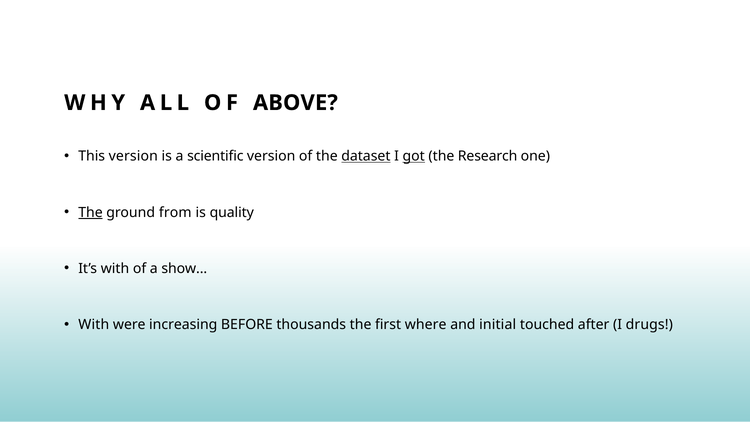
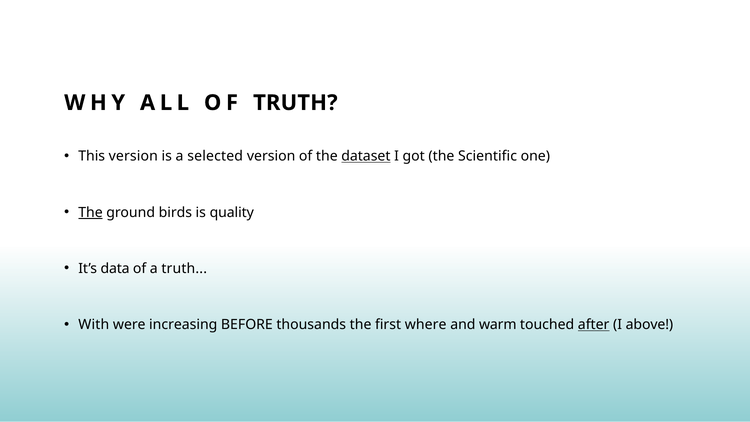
OF ABOVE: ABOVE -> TRUTH (295, 103)
scientific: scientific -> selected (215, 156)
got underline: present -> none (414, 156)
Research: Research -> Scientific (488, 156)
from: from -> birds (175, 212)
It’s with: with -> data (115, 268)
a show: show -> truth (184, 268)
initial: initial -> warm (498, 325)
after underline: none -> present (594, 325)
drugs: drugs -> above (649, 325)
